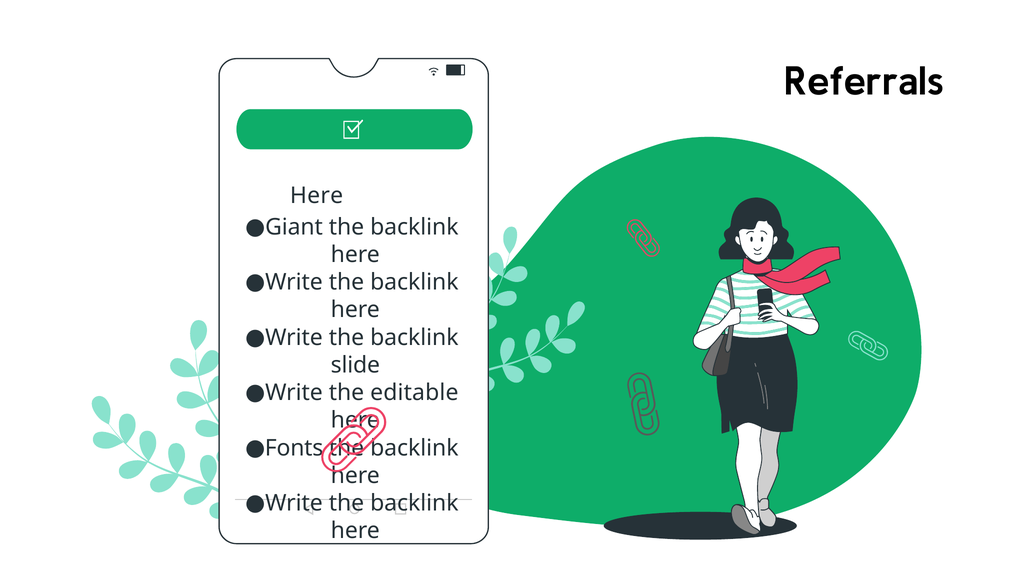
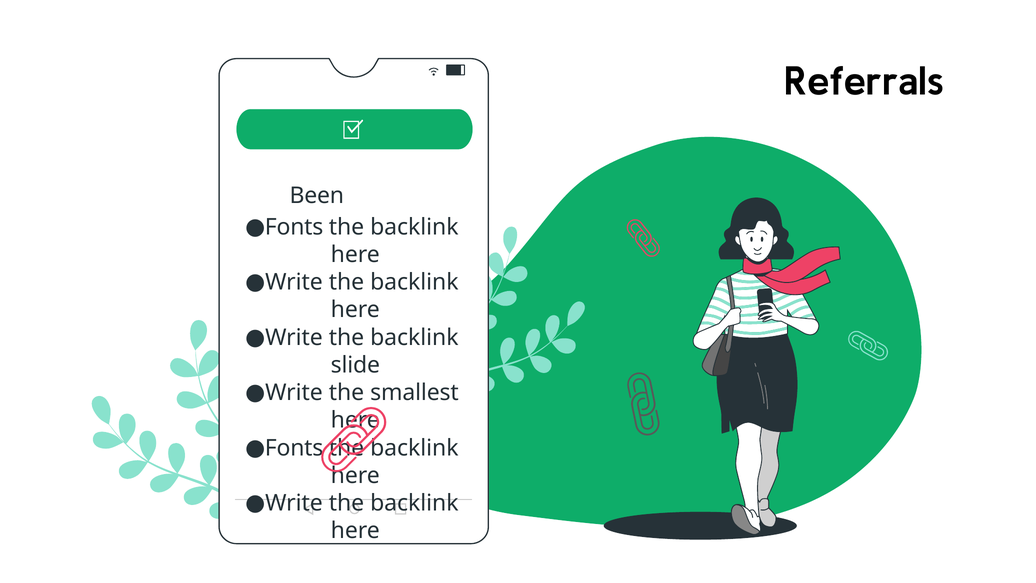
Here: Here -> Been (317, 195)
Giant: Giant -> Fonts (294, 227)
editable: editable -> smallest (414, 393)
